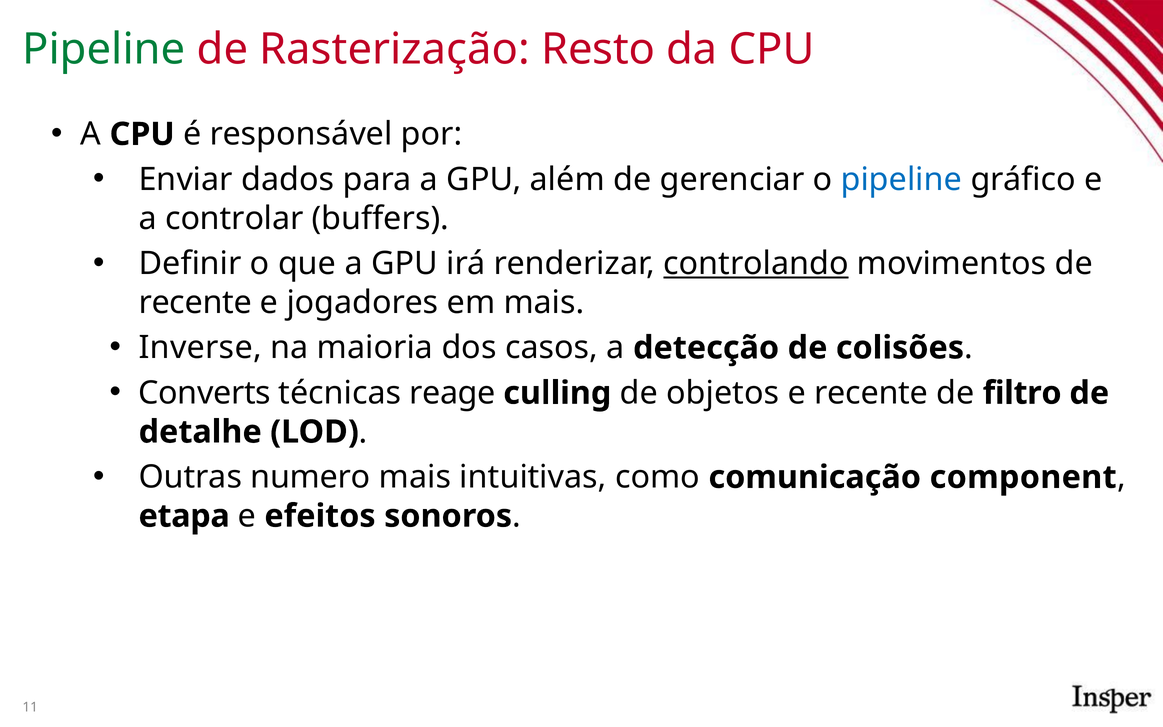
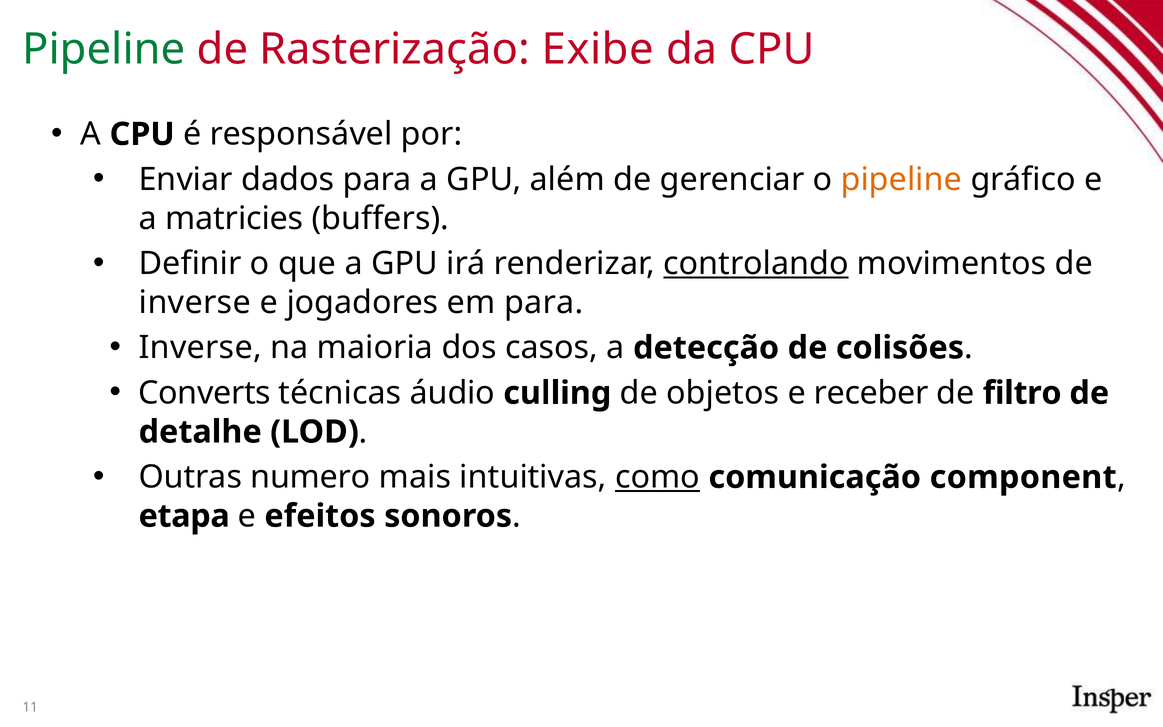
Resto: Resto -> Exibe (598, 50)
pipeline colour: blue -> orange (901, 180)
controlar: controlar -> matricies (234, 218)
recente: recente -> inverse (195, 302)
em mais: mais -> para (544, 302)
reage: reage -> áudio (452, 393)
e recente: recente -> receber (871, 393)
como underline: none -> present (657, 477)
